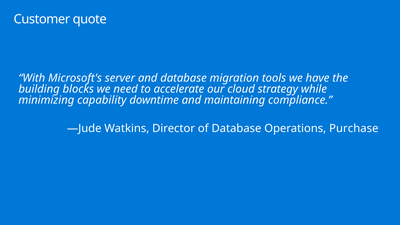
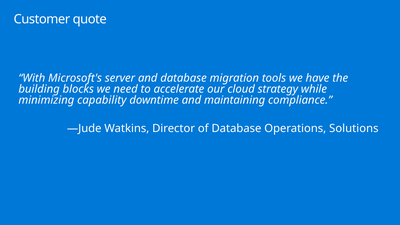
Purchase: Purchase -> Solutions (354, 129)
